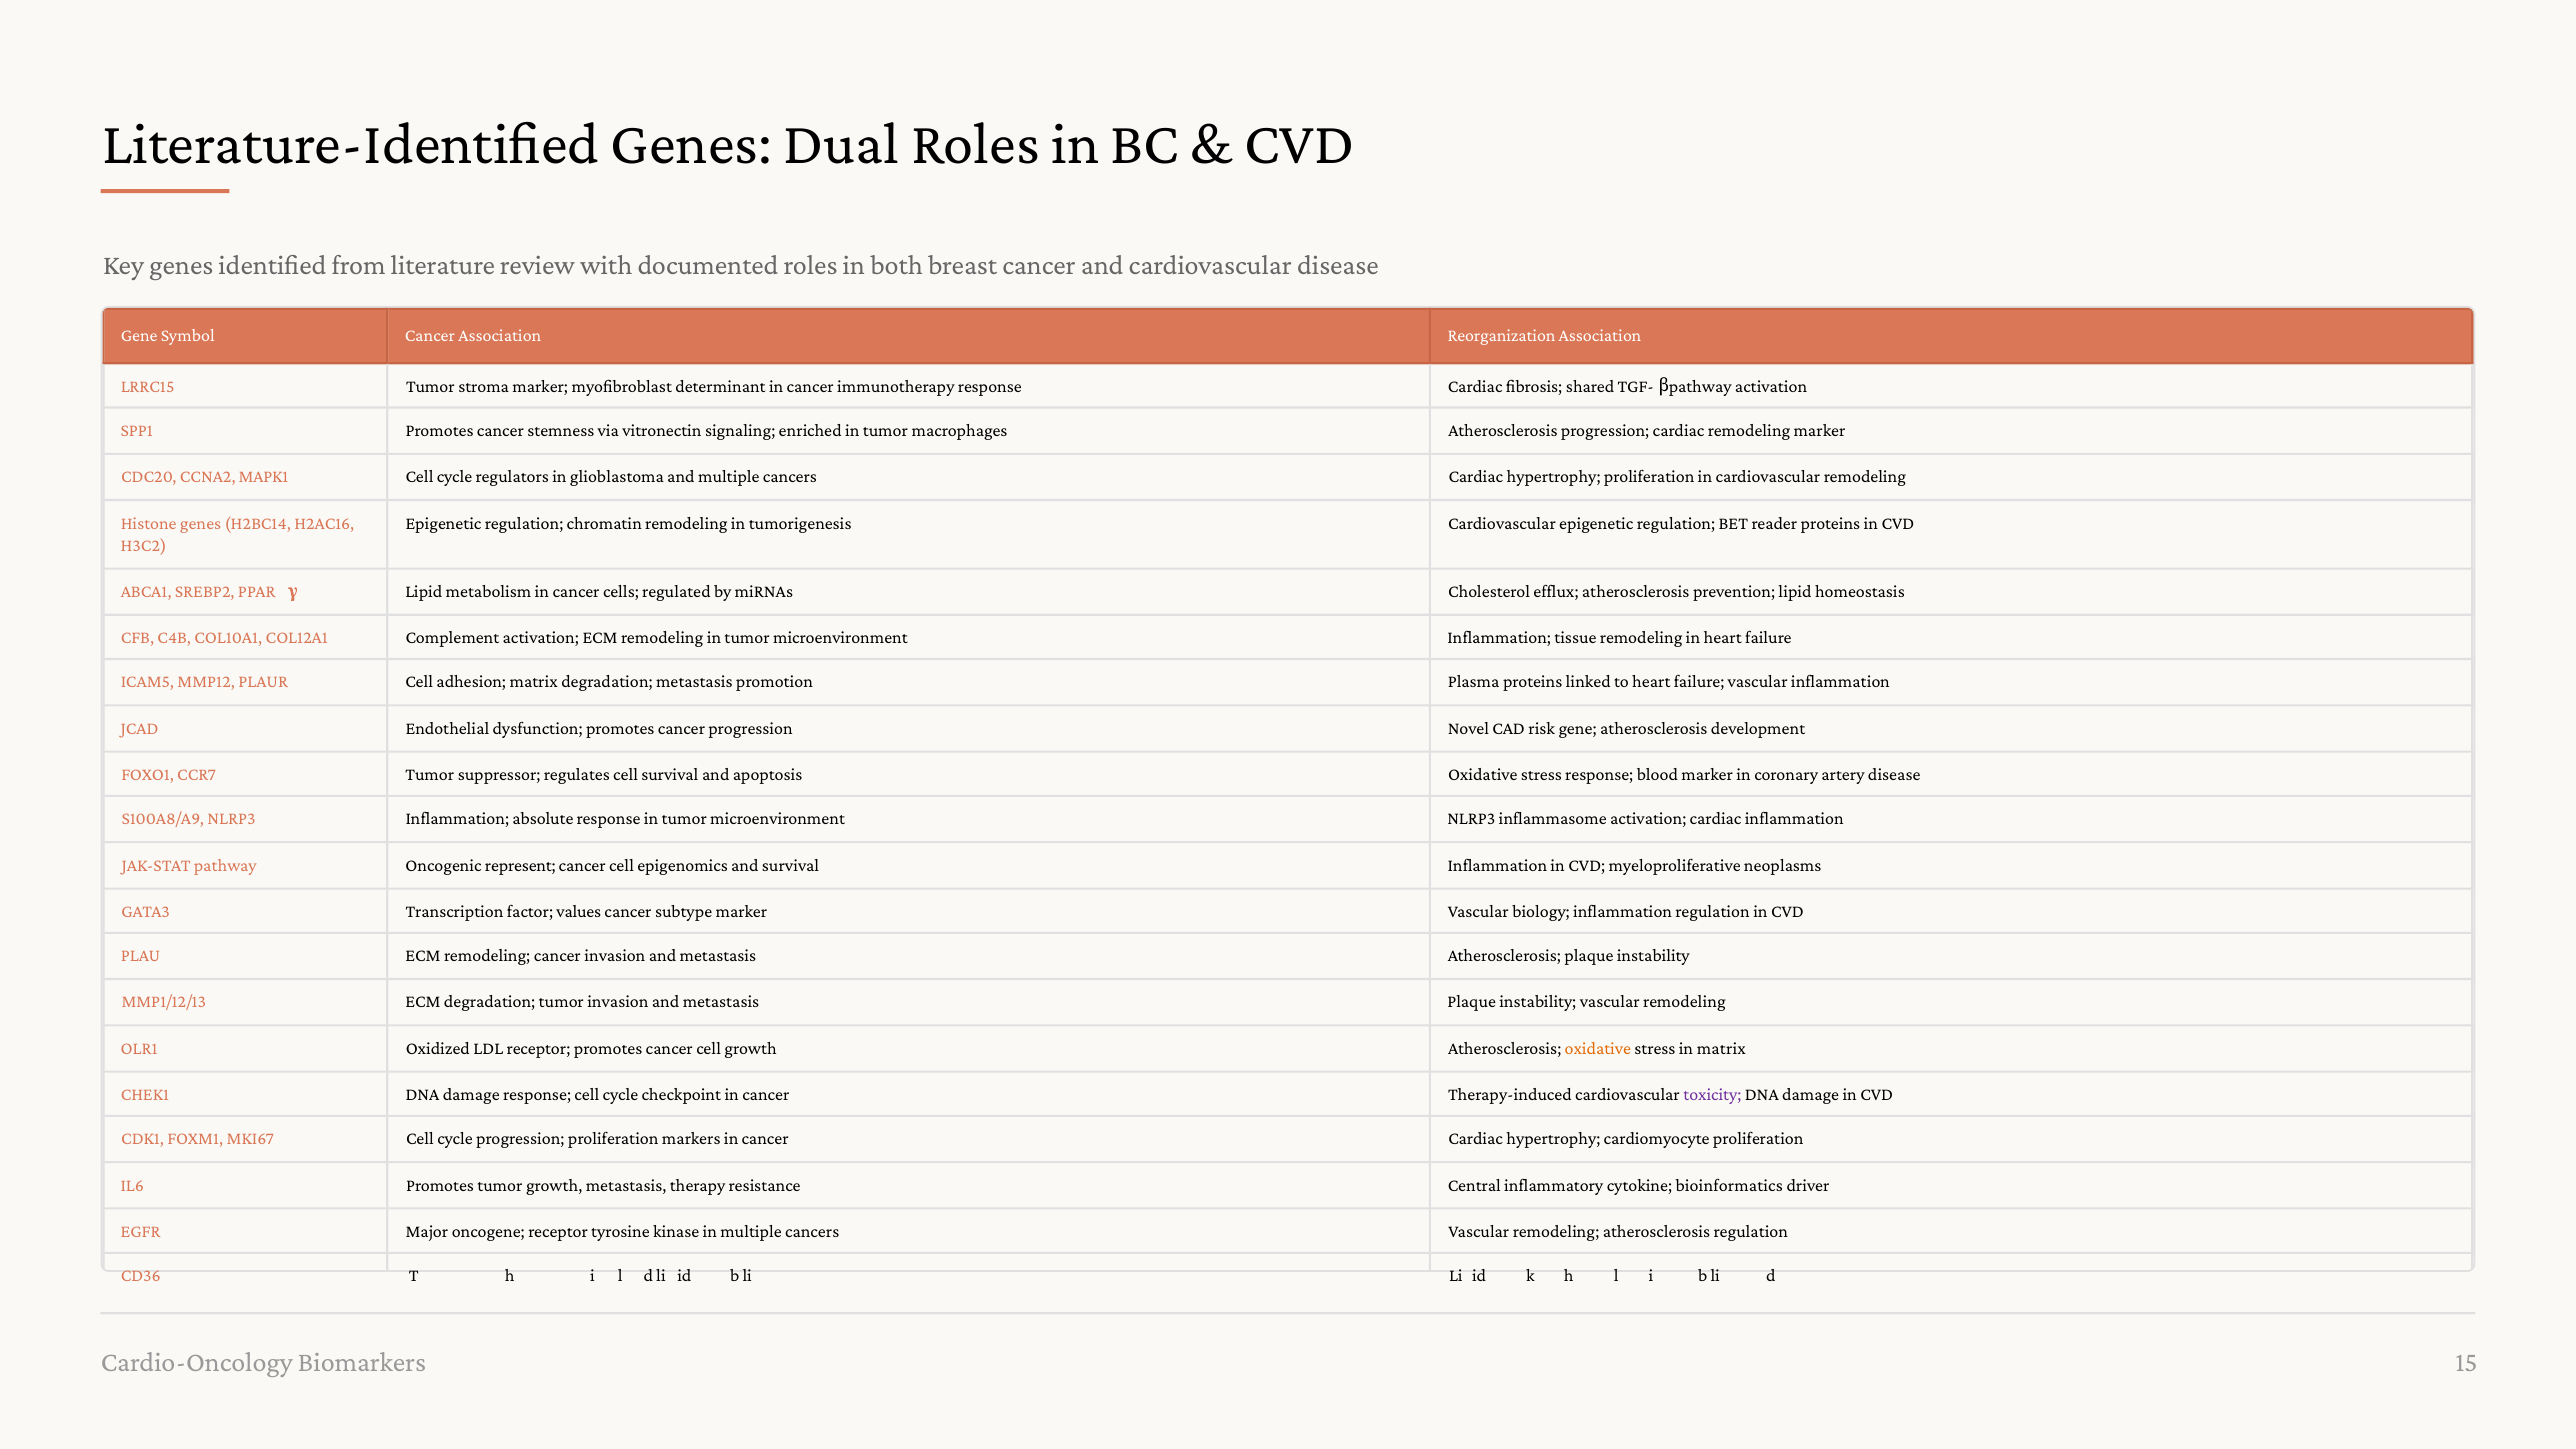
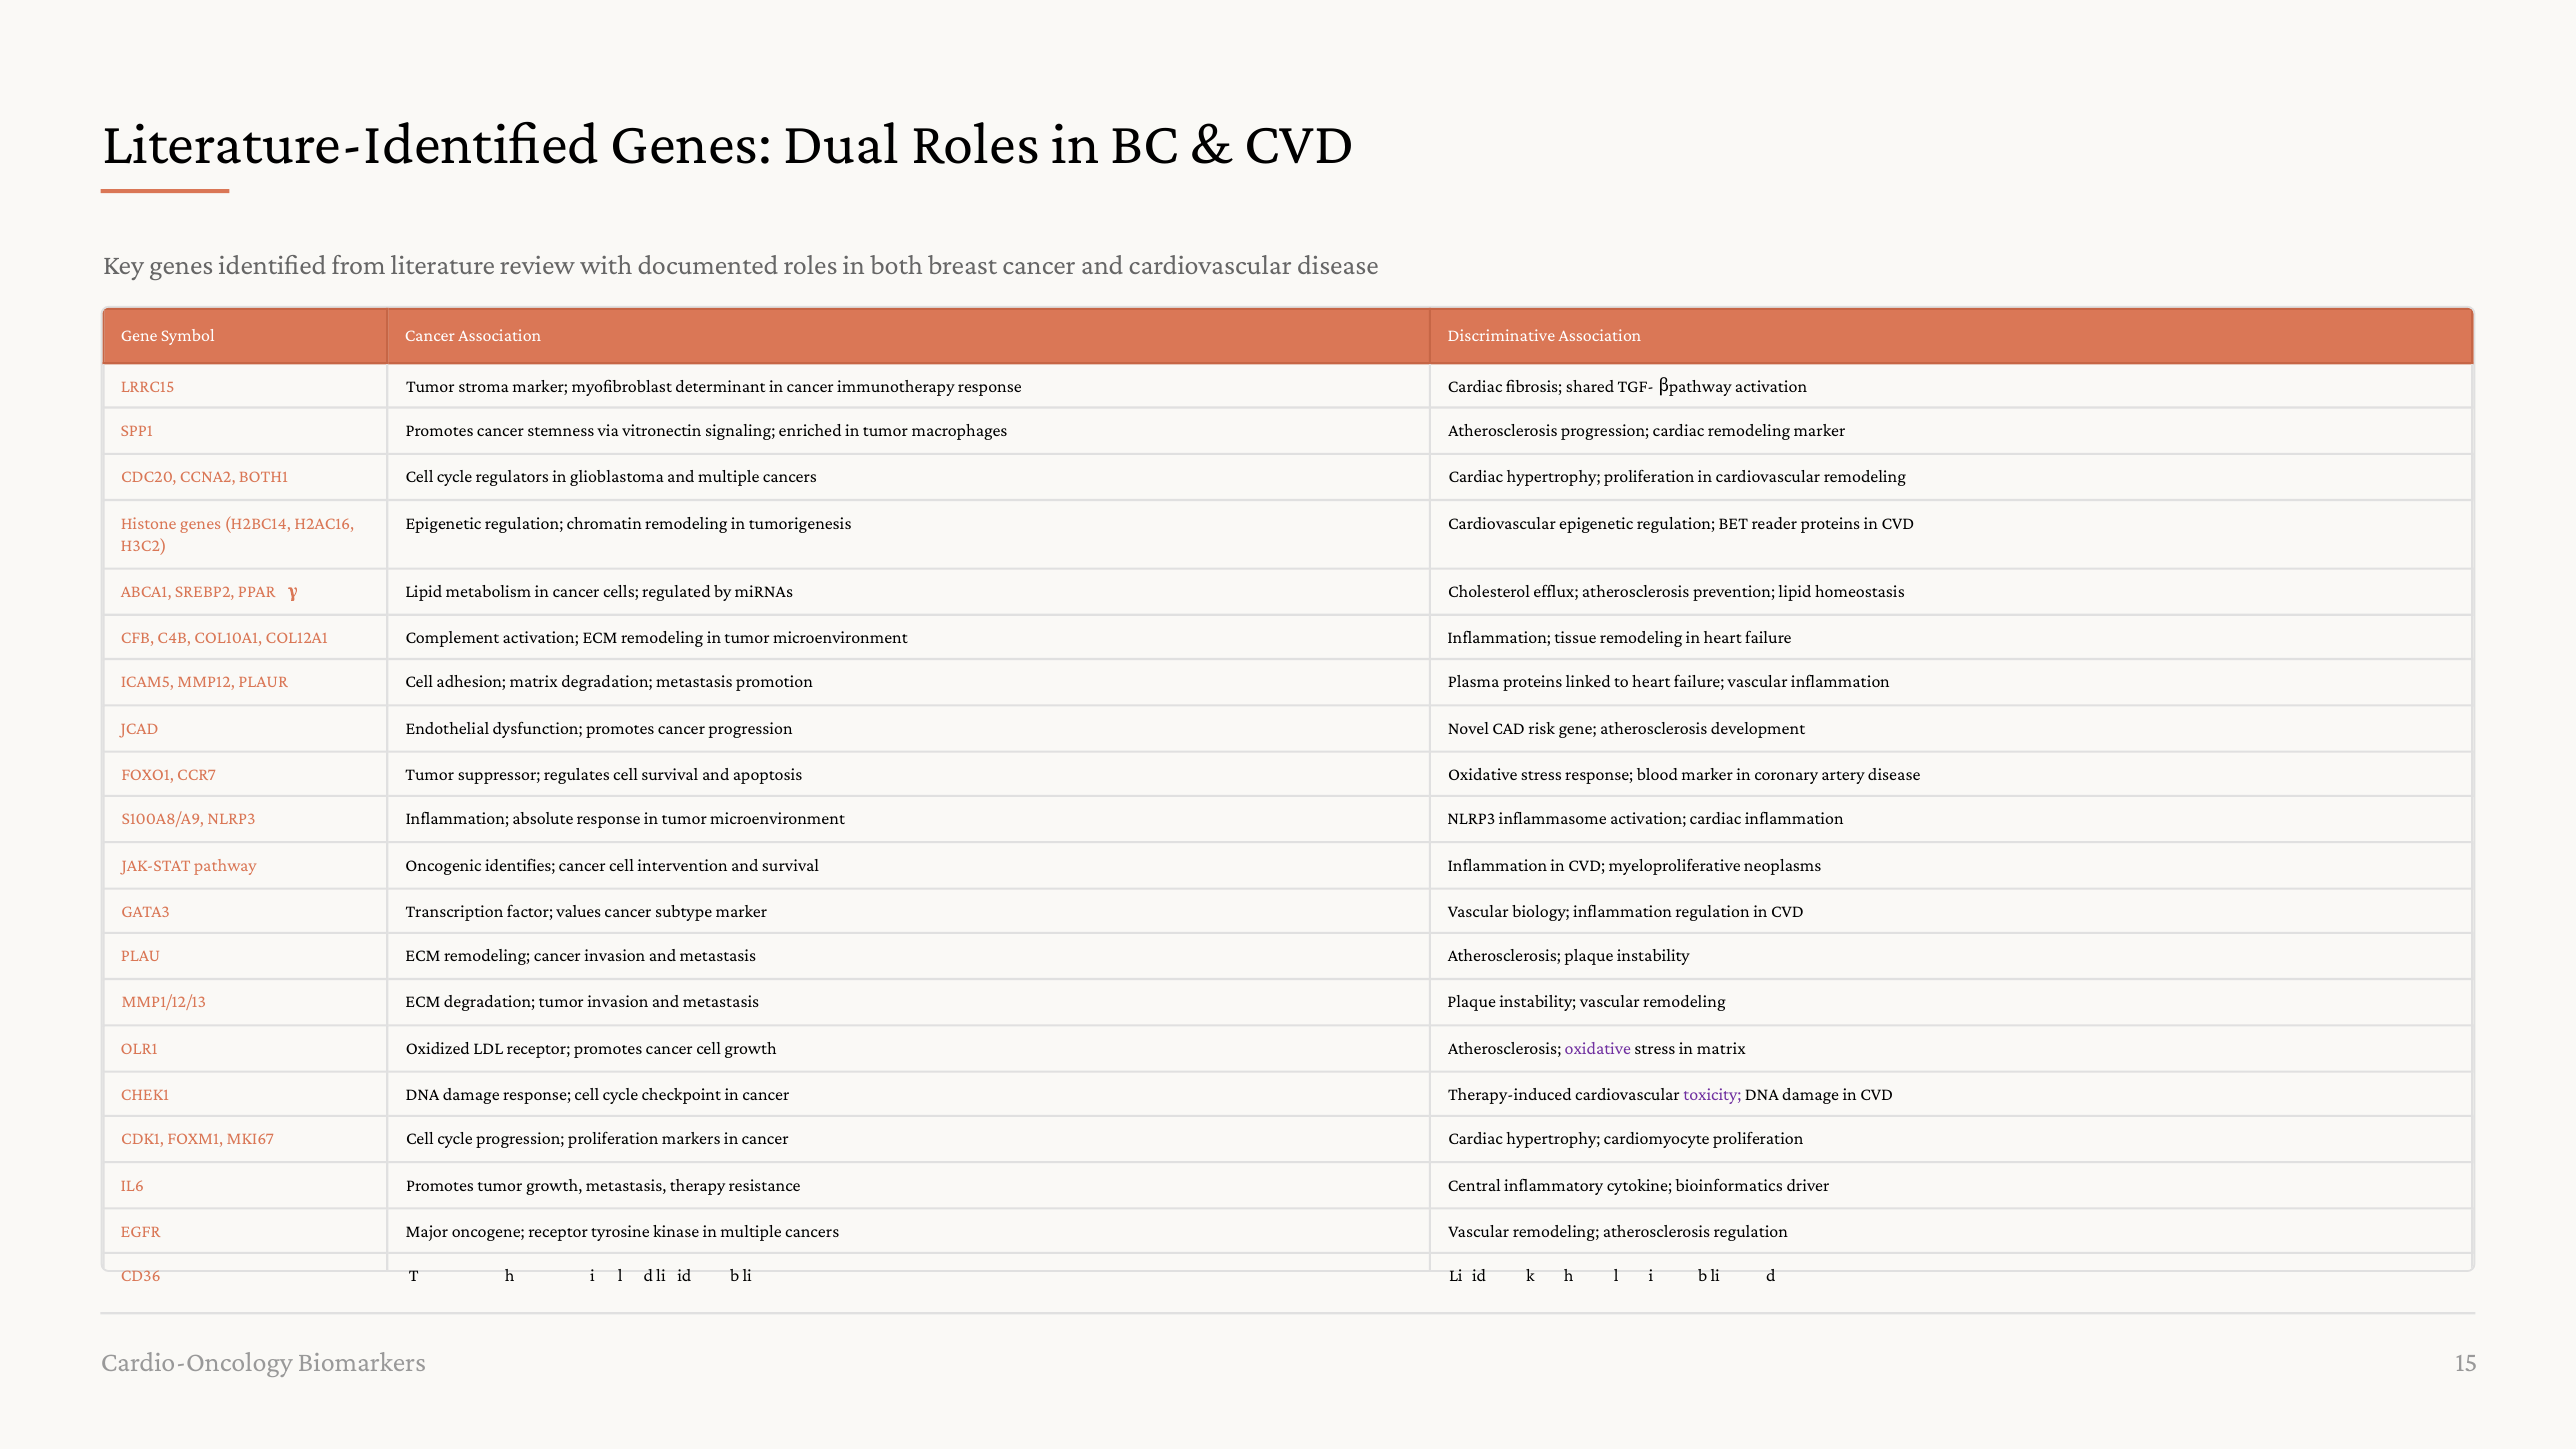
Reorganization: Reorganization -> Discriminative (1501, 336)
MAPK1: MAPK1 -> BOTH1 (263, 477)
represent: represent -> identifies (520, 865)
epigenomics: epigenomics -> intervention (683, 865)
oxidative colour: orange -> purple (1598, 1048)
